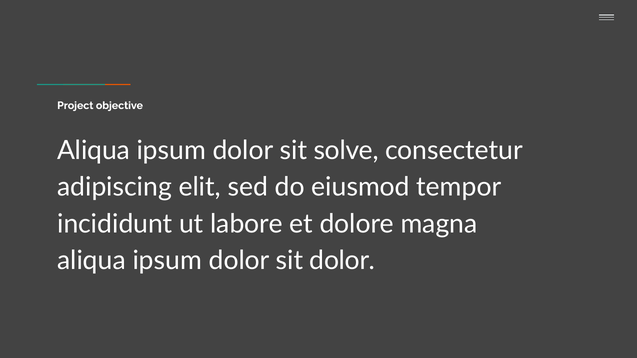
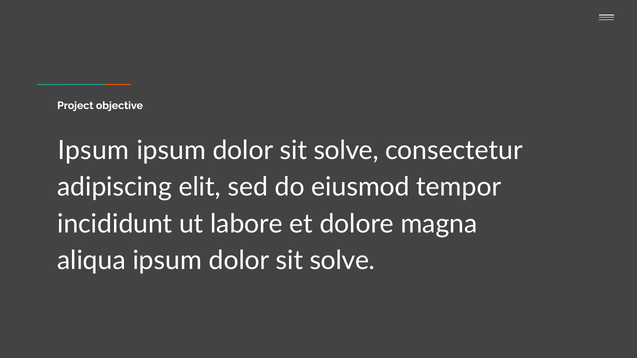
Aliqua: Aliqua -> Ipsum (93, 151)
dolor: dolor -> solve (342, 261)
